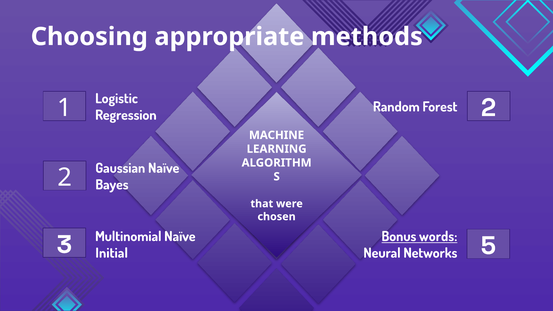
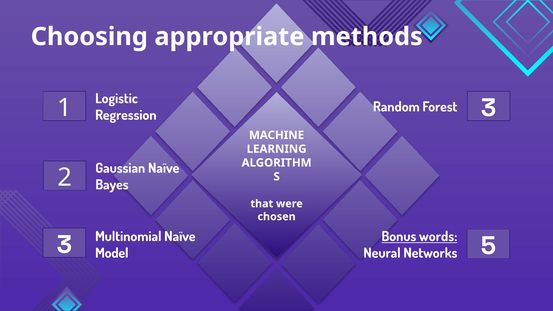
1 2: 2 -> 3 (489, 108)
Initial: Initial -> Model (112, 253)
